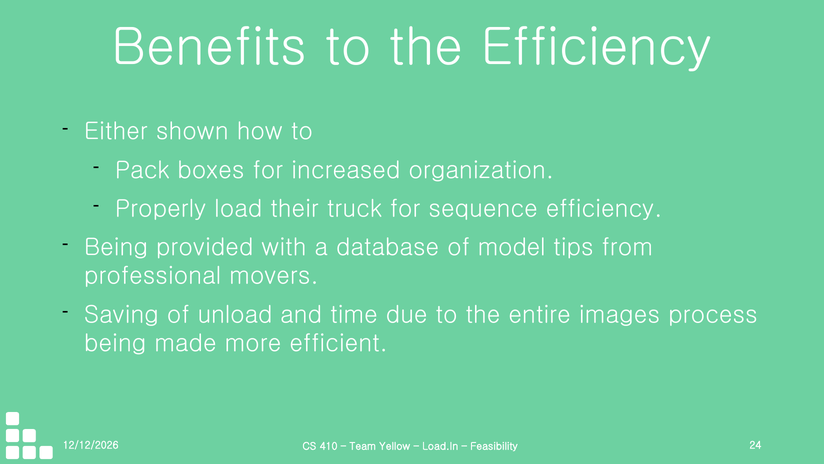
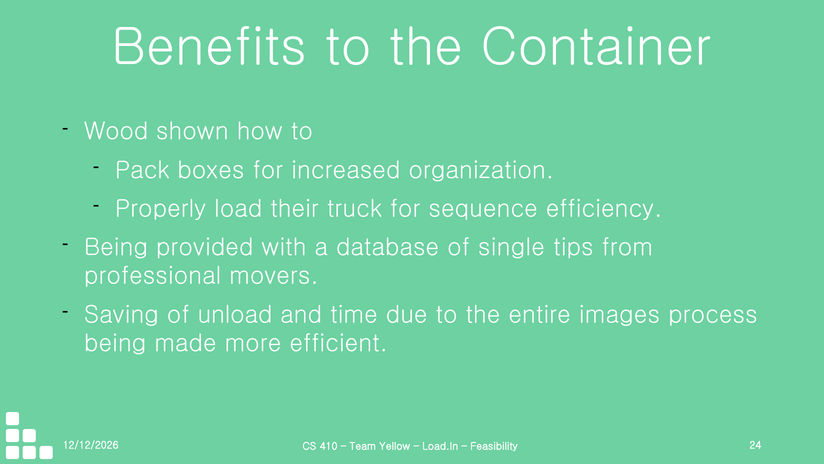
the Efficiency: Efficiency -> Container (596, 47)
Either: Either -> Wood (116, 131)
model: model -> single (511, 247)
